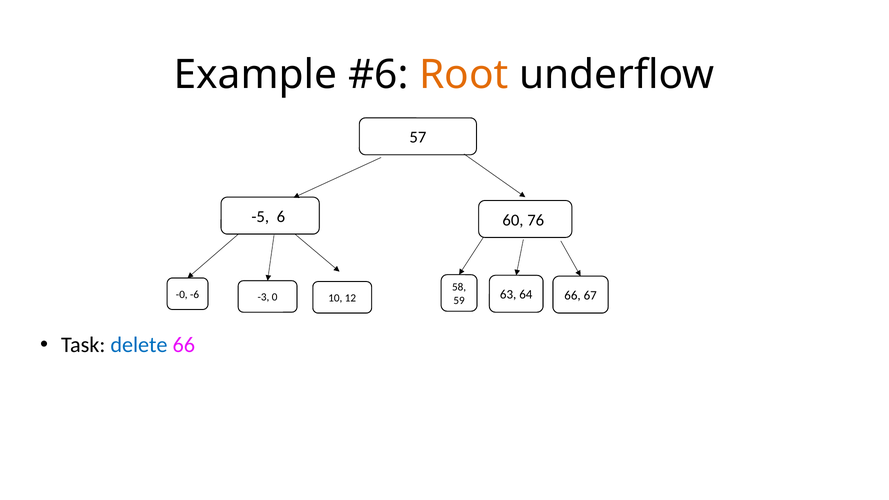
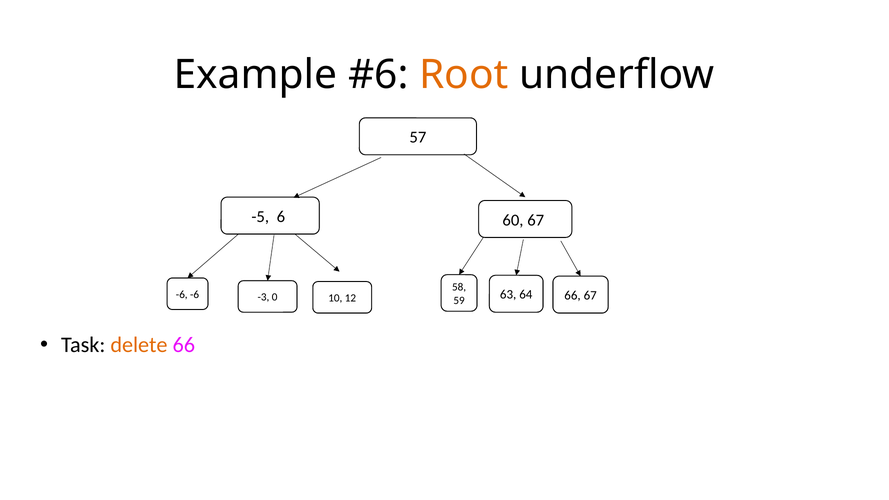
60 76: 76 -> 67 (536, 220)
-0: -0 -> -6 (182, 295)
delete colour: blue -> orange (139, 345)
